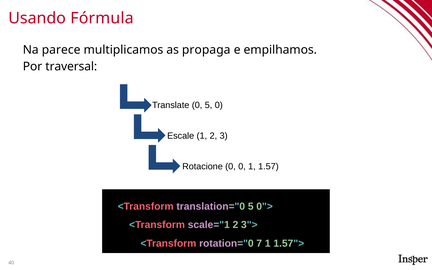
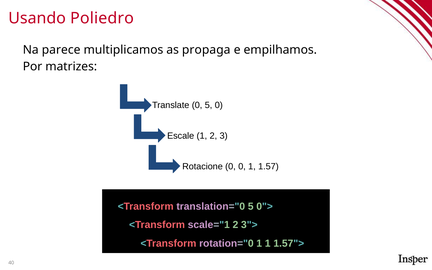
Fórmula: Fórmula -> Poliedro (102, 18)
traversal: traversal -> matrizes (71, 67)
rotation="0 7: 7 -> 1 (259, 243)
